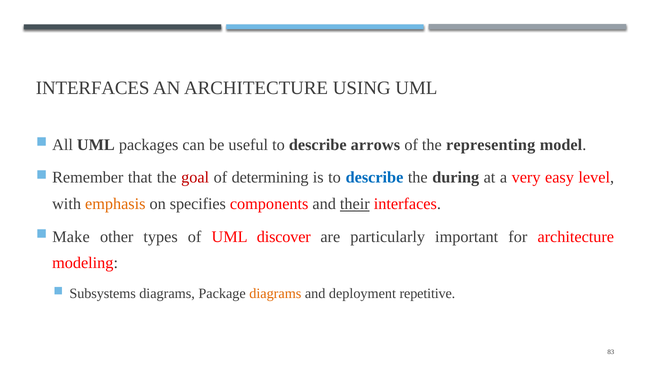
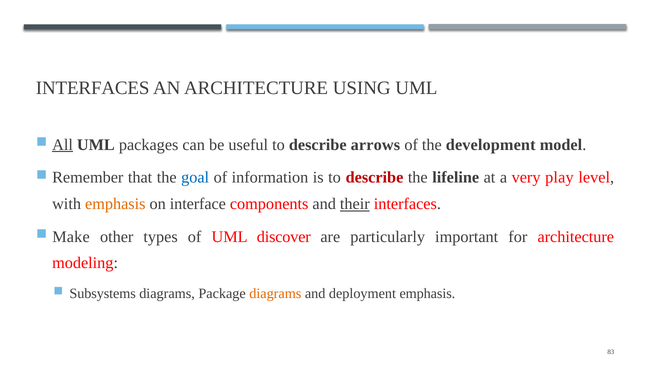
All underline: none -> present (63, 145)
representing: representing -> development (491, 145)
goal colour: red -> blue (195, 178)
determining: determining -> information (270, 178)
describe colour: blue -> red (375, 178)
during: during -> lifeline (456, 178)
easy: easy -> play (559, 178)
specifies: specifies -> interface (198, 204)
deployment repetitive: repetitive -> emphasis (427, 294)
